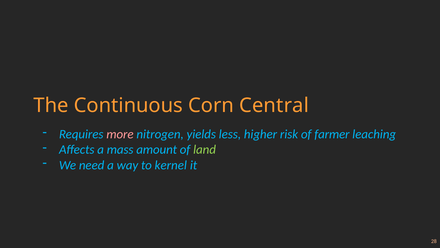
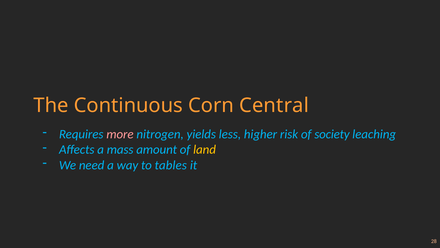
farmer: farmer -> society (332, 134)
land colour: light green -> yellow (205, 149)
kernel: kernel -> tables (171, 165)
